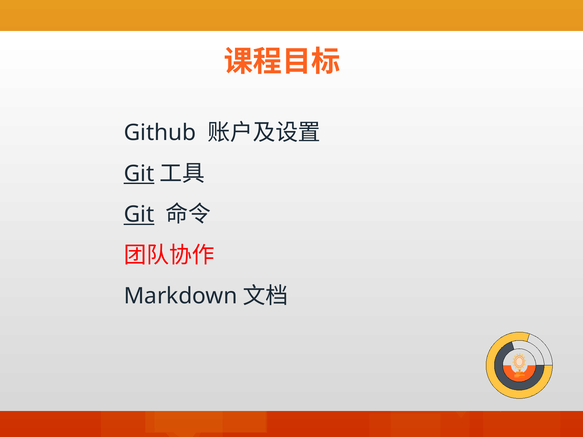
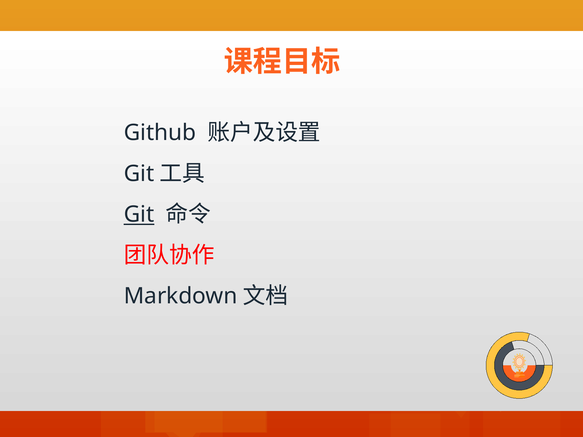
Git underline: present -> none (139, 174)
